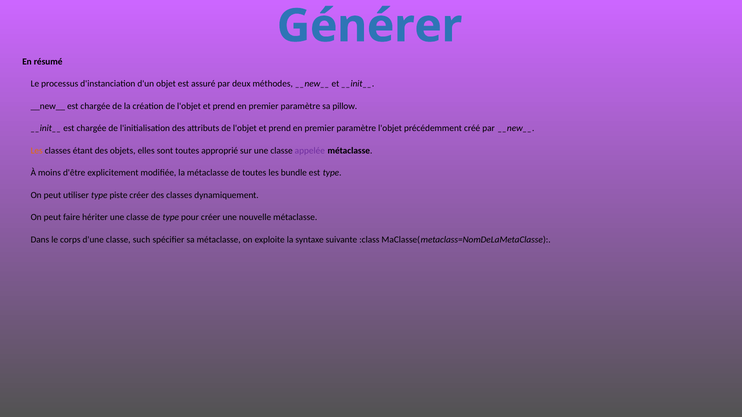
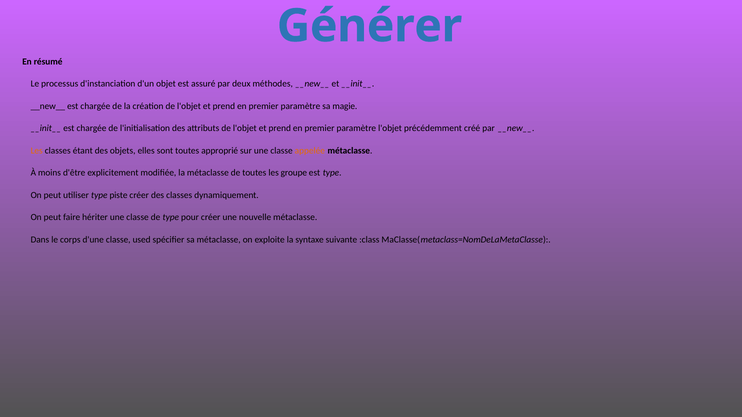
pillow: pillow -> magie (345, 106)
appelée colour: purple -> orange (310, 151)
bundle: bundle -> groupe (294, 173)
such: such -> used (142, 240)
